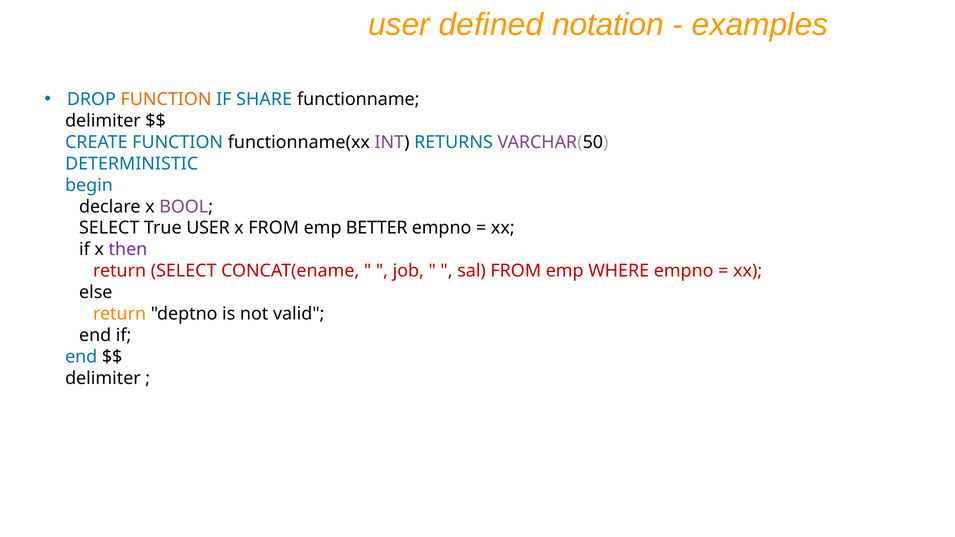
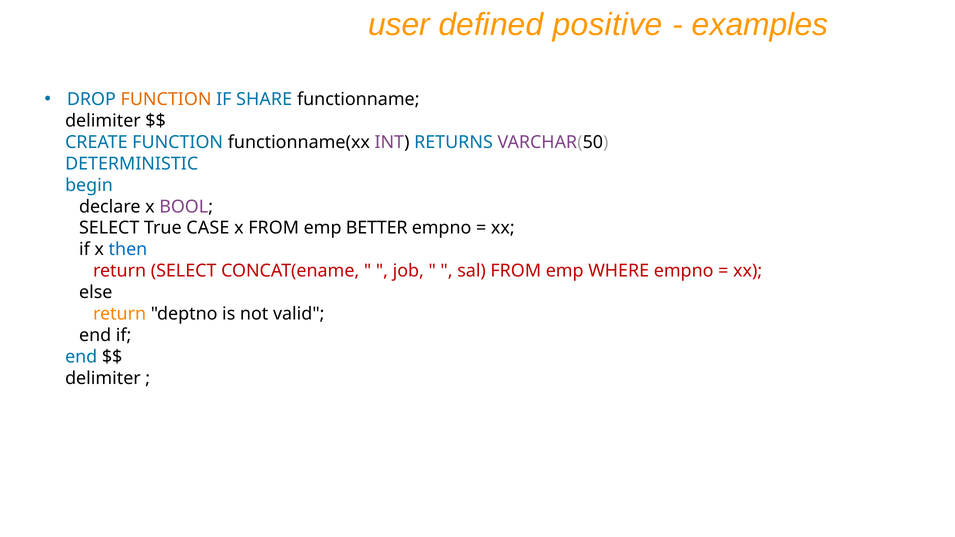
notation: notation -> positive (608, 25)
True USER: USER -> CASE (208, 228)
then colour: purple -> blue (128, 250)
